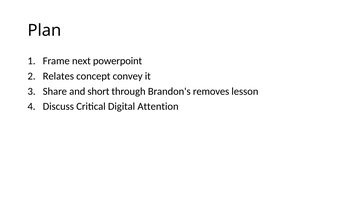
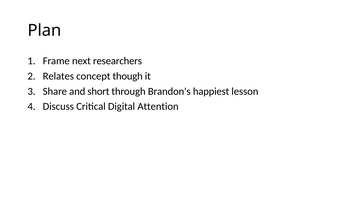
powerpoint: powerpoint -> researchers (118, 61)
convey: convey -> though (128, 76)
removes: removes -> happiest (211, 91)
